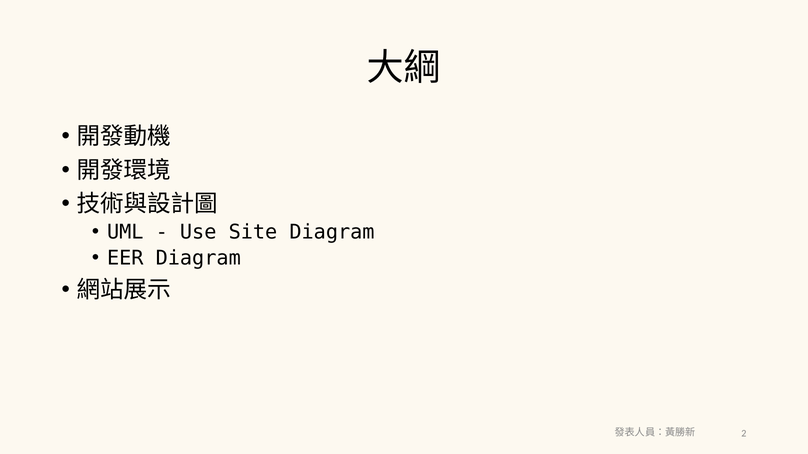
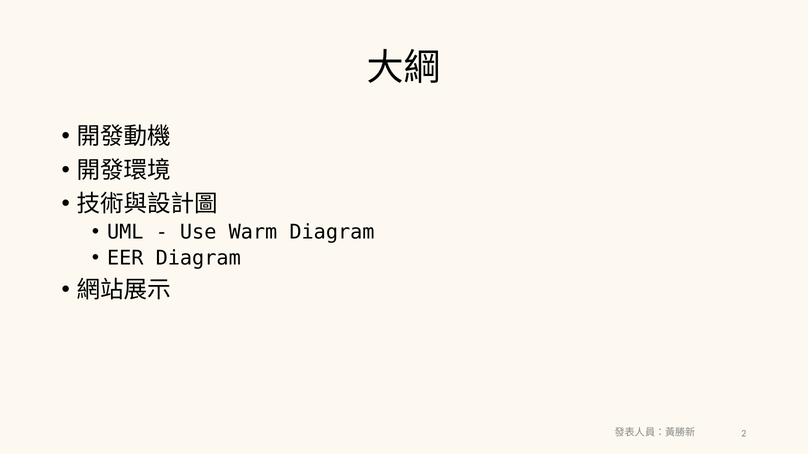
Site: Site -> Warm (253, 232)
